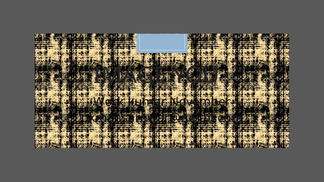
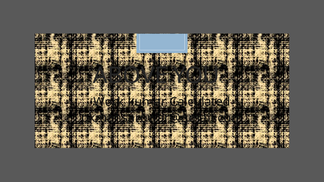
IMAGE: IMAGE -> ABOVE (130, 76)
November: November -> Calculated (200, 102)
